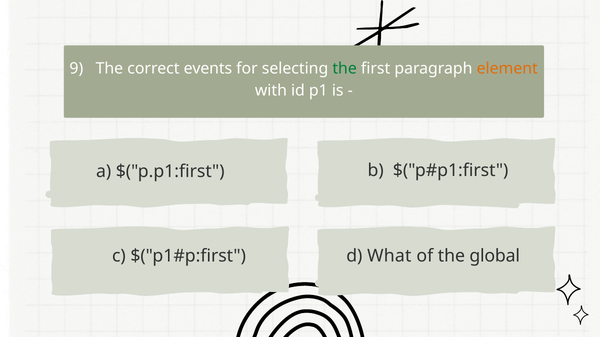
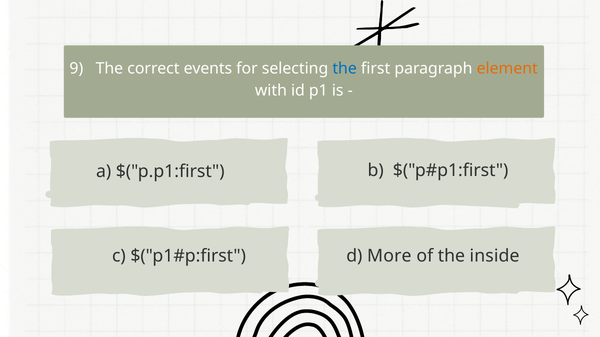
the colour: green -> blue (345, 69)
What: What -> More (389, 256)
global: global -> inside (495, 256)
